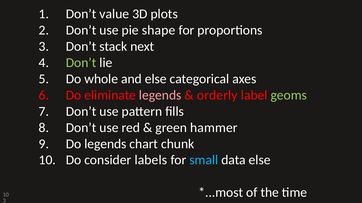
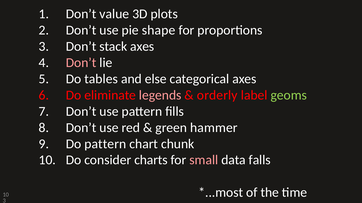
stack next: next -> axes (142, 46)
Don’t colour: light green -> pink (81, 63)
whole: whole -> tables (101, 79)
Do legends: legends -> pattern (105, 144)
labels: labels -> charts (151, 161)
small colour: light blue -> pink (204, 161)
data else: else -> falls (260, 161)
